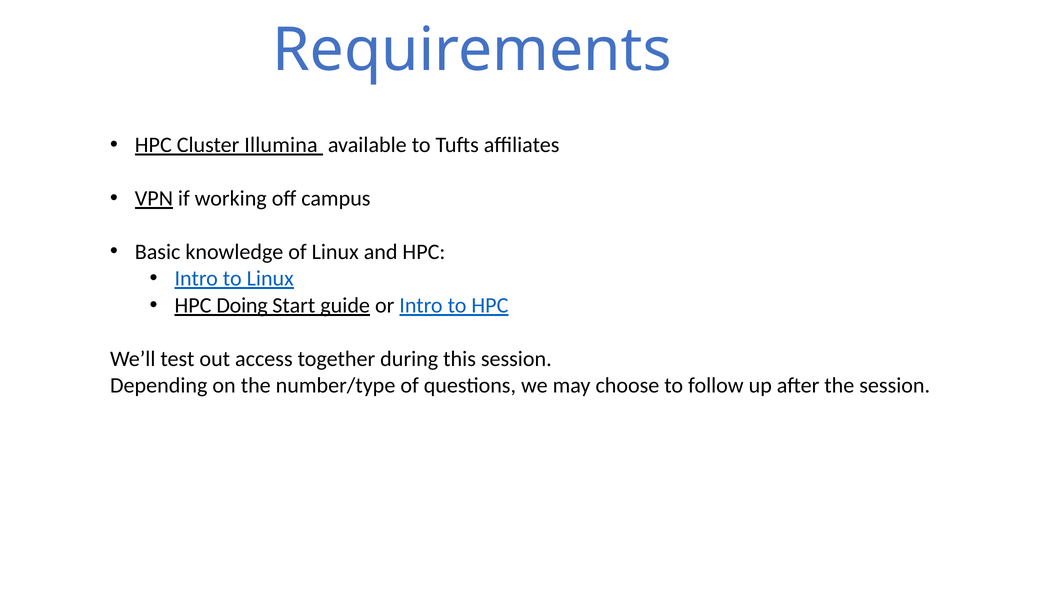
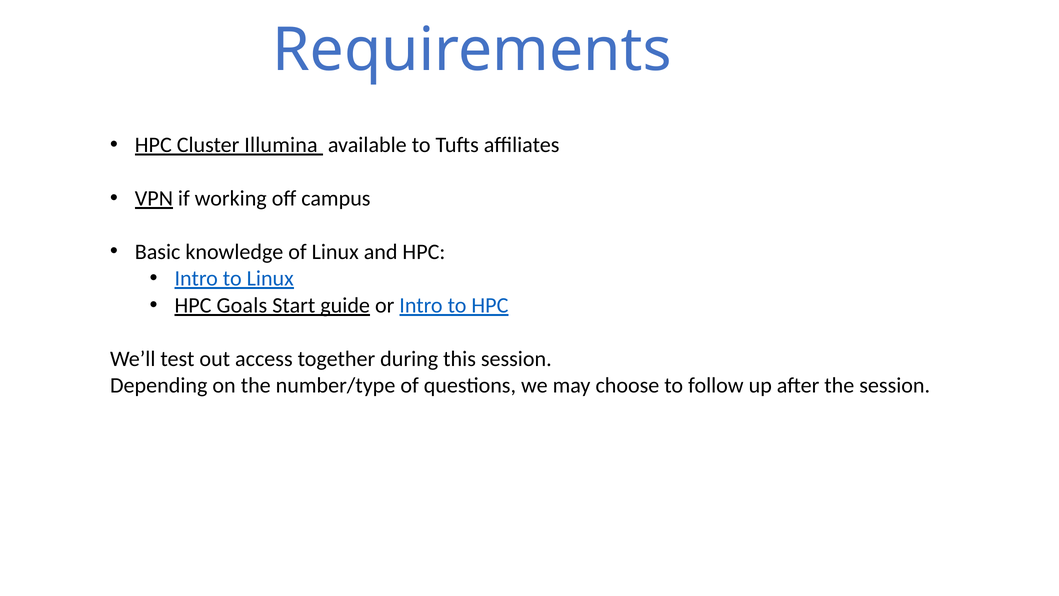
Doing: Doing -> Goals (242, 305)
